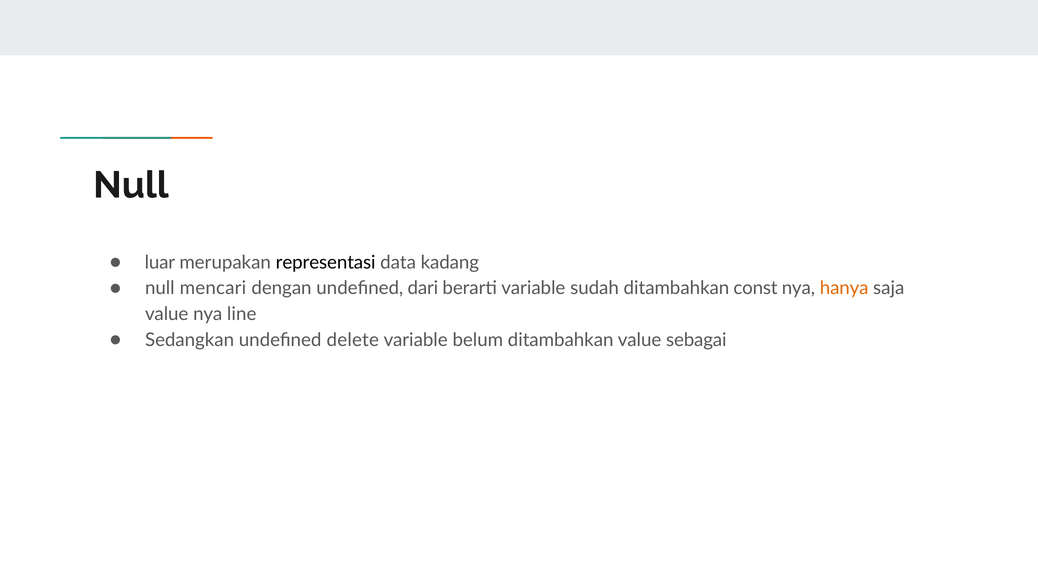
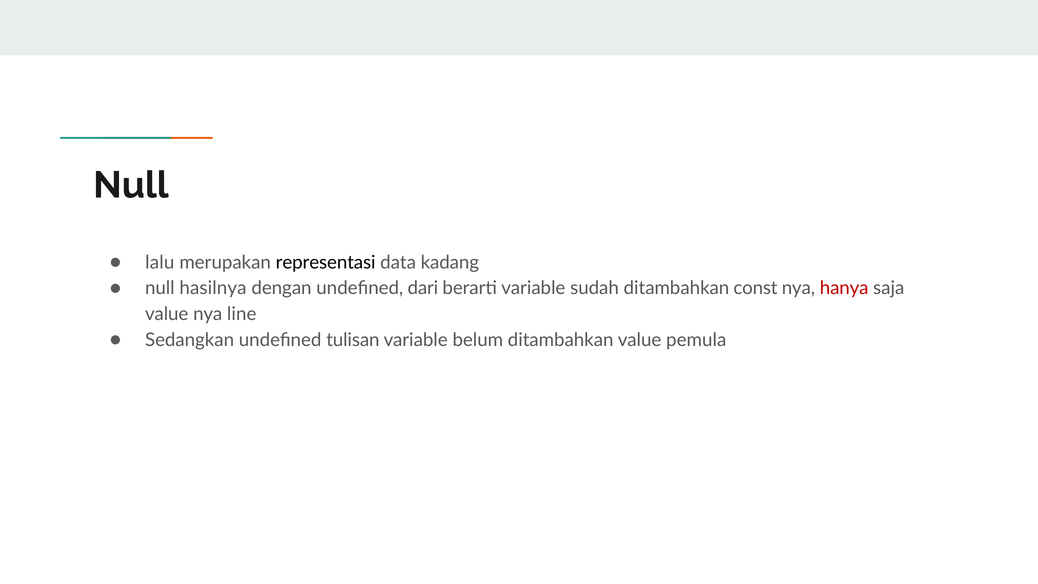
luar: luar -> lalu (160, 262)
mencari: mencari -> hasilnya (213, 288)
hanya colour: orange -> red (844, 288)
delete: delete -> tulisan (353, 340)
sebagai: sebagai -> pemula (696, 340)
